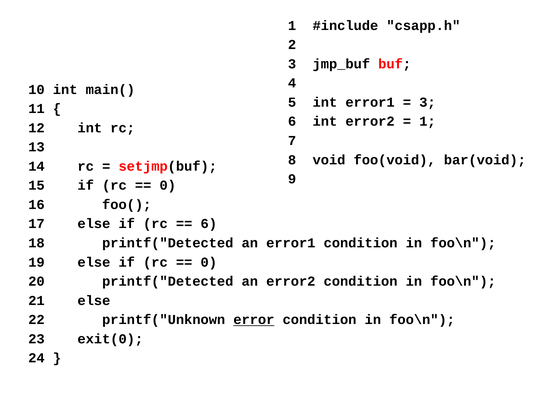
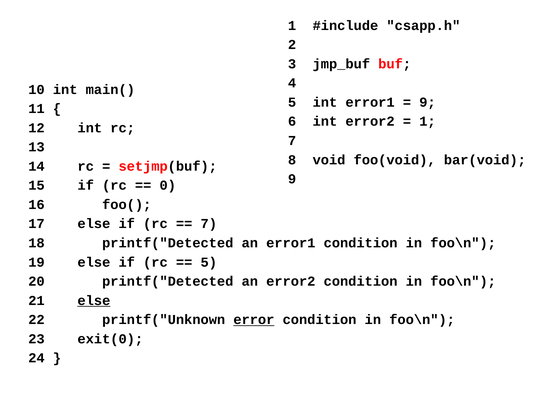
3: 3 -> 9 (427, 102)
6: 6 -> 7 (209, 223)
0: 0 -> 5 (209, 262)
else underline: none -> present (94, 300)
